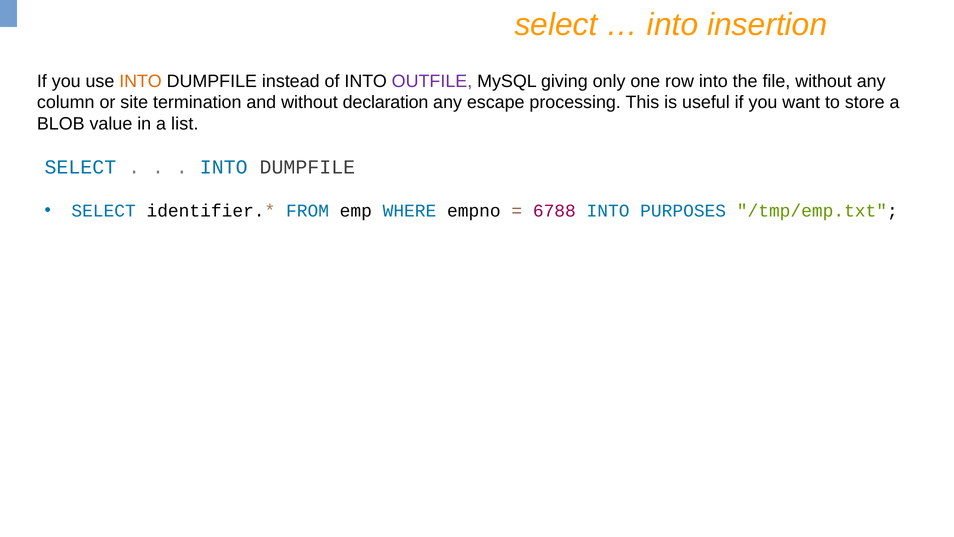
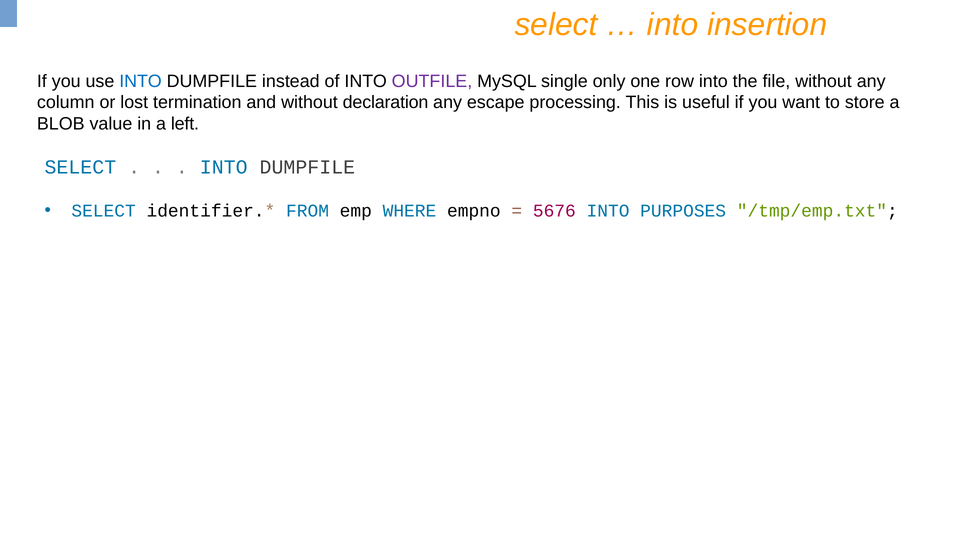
INTO colour: orange -> blue (141, 81)
giving: giving -> single (564, 81)
site: site -> lost (134, 103)
list: list -> left (185, 124)
6788: 6788 -> 5676 (554, 211)
